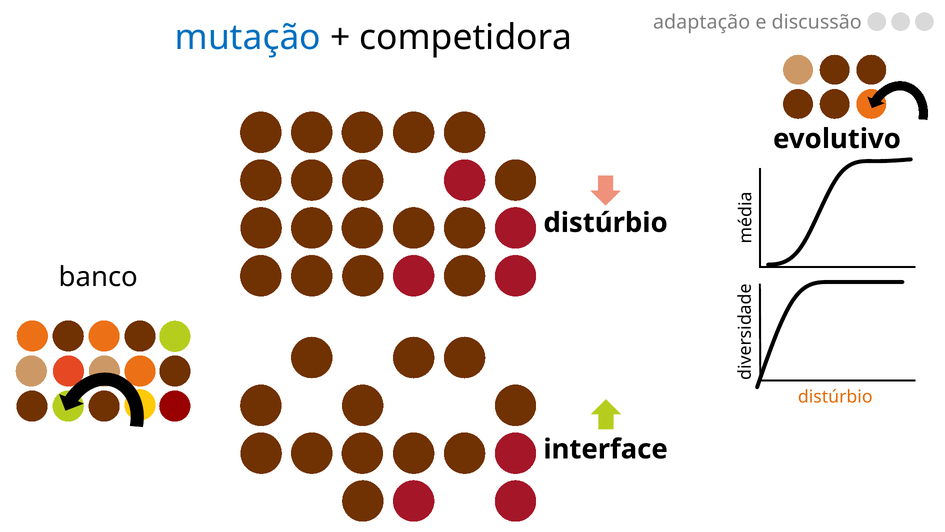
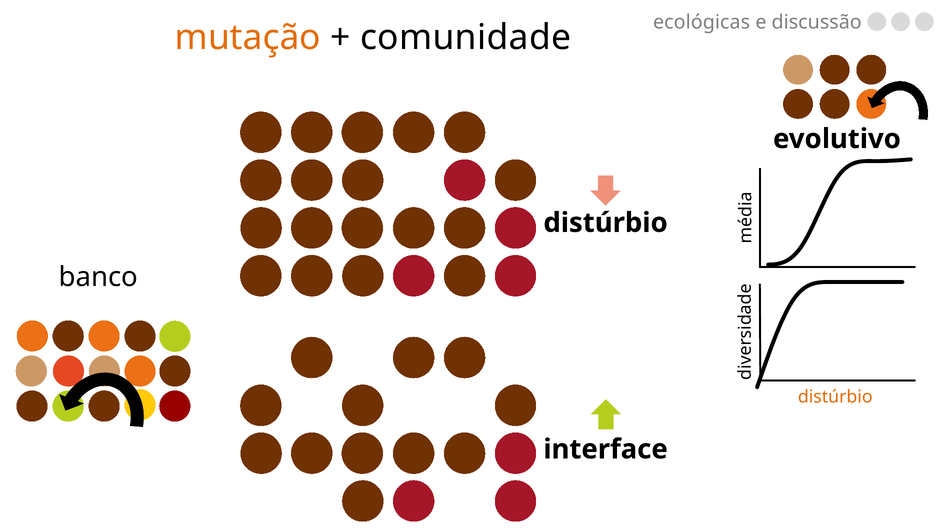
adaptação: adaptação -> ecológicas (702, 22)
mutação colour: blue -> orange (248, 37)
competidora: competidora -> comunidade (466, 37)
